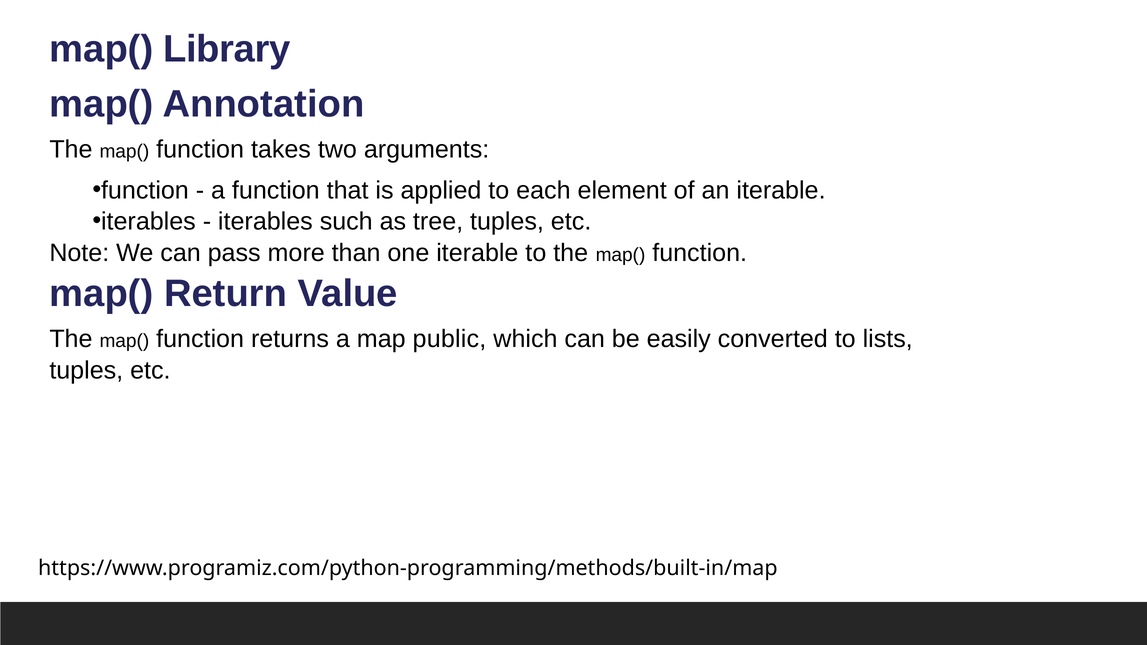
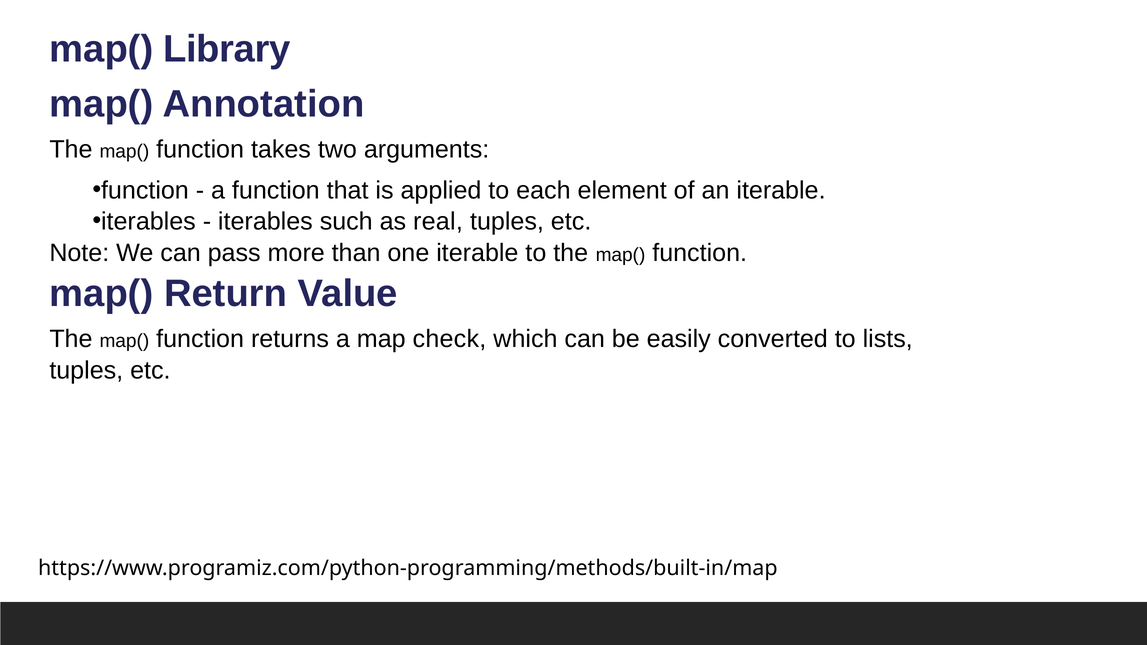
tree: tree -> real (438, 222)
public: public -> check (449, 339)
